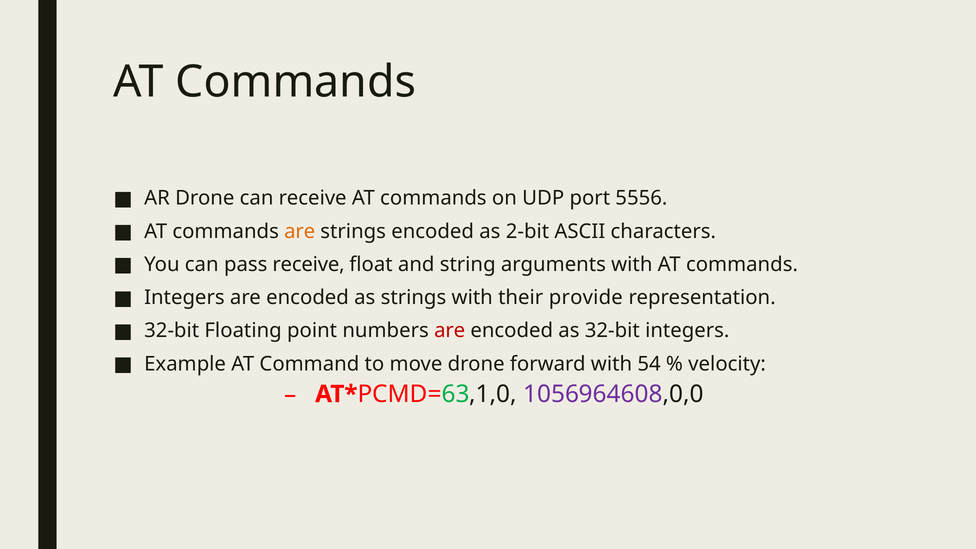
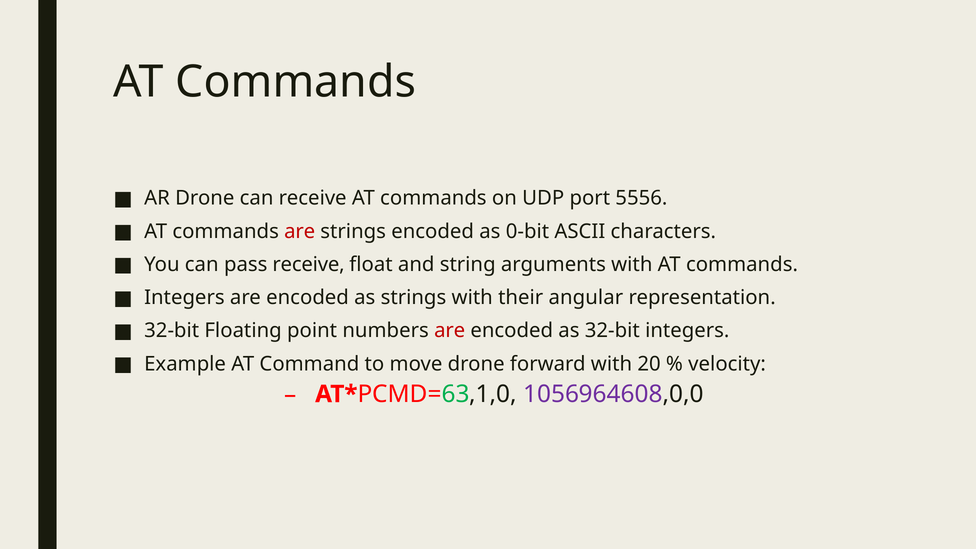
are colour: orange -> red (300, 231)
2-bit: 2-bit -> 0-bit (527, 231)
provide: provide -> angular (586, 298)
54: 54 -> 20 (649, 364)
